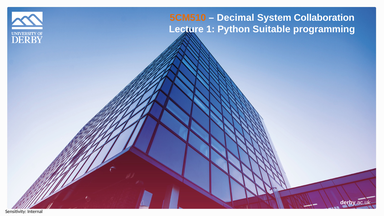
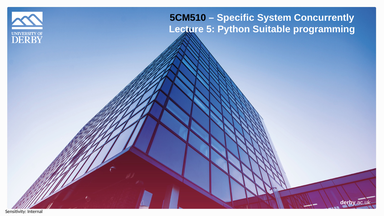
5CM510 colour: orange -> black (188, 18)
Decimal: Decimal -> Specific (236, 18)
Collaboration: Collaboration -> Concurrently (324, 18)
1: 1 -> 5 (211, 29)
